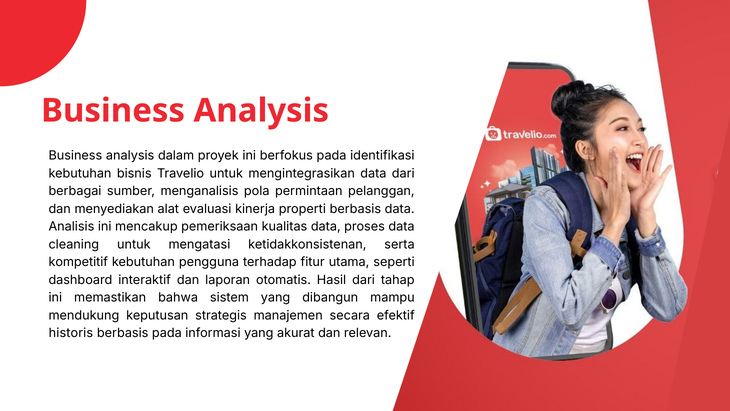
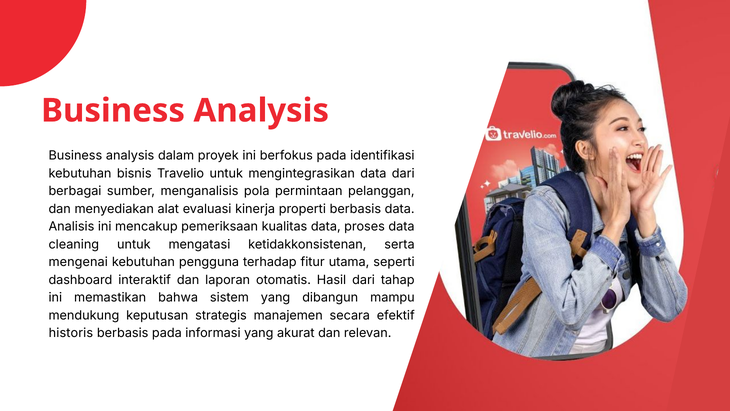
kompetitif: kompetitif -> mengenai (78, 262)
